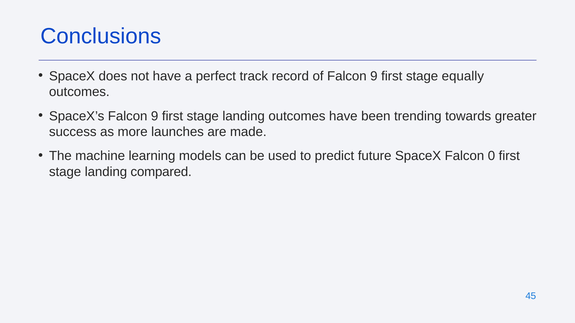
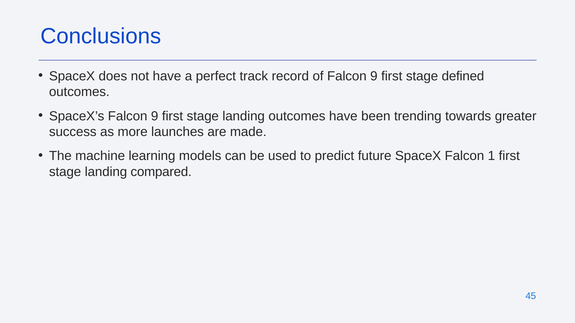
equally: equally -> defined (463, 76)
0: 0 -> 1 (491, 156)
